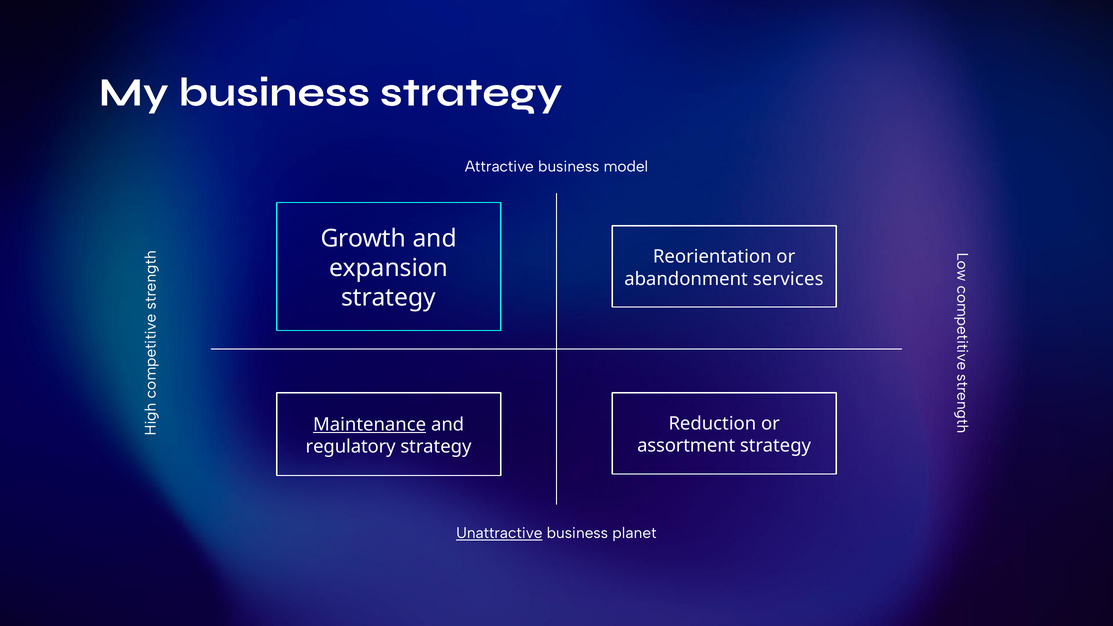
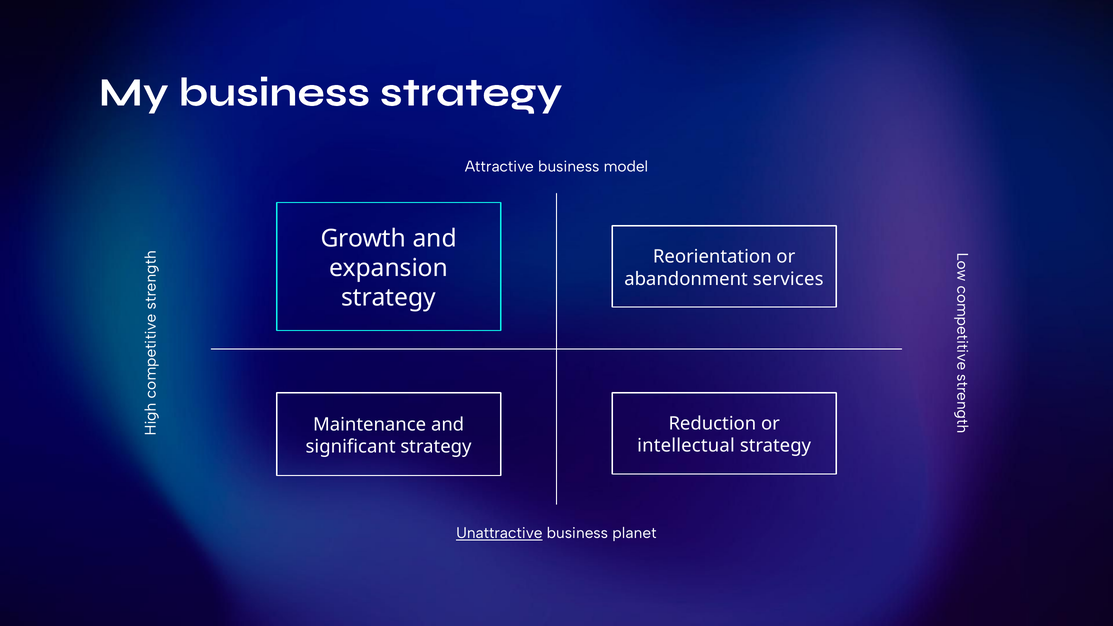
Maintenance underline: present -> none (370, 424)
assortment: assortment -> intellectual (686, 446)
regulatory: regulatory -> significant (351, 447)
